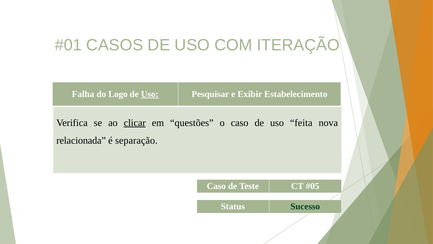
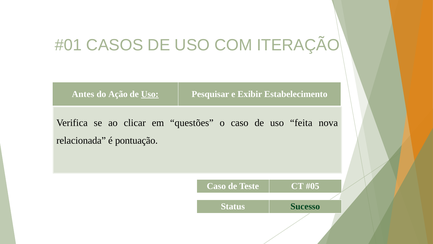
Falha: Falha -> Antes (83, 94)
Logo: Logo -> Ação (118, 94)
clicar underline: present -> none (135, 123)
separação: separação -> pontuação (136, 140)
